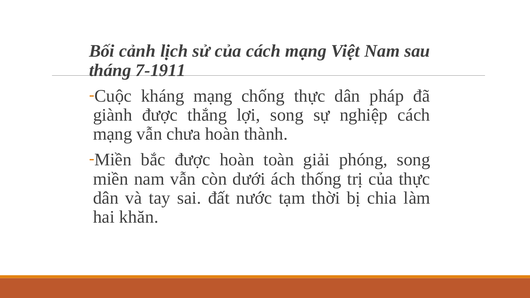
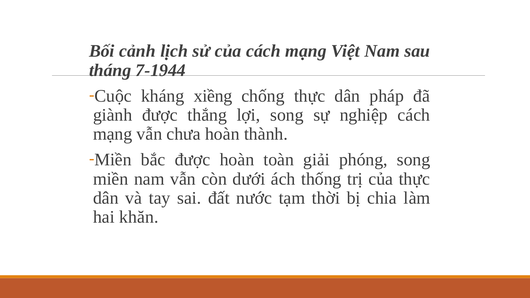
7-1911: 7-1911 -> 7-1944 (161, 70)
kháng mạng: mạng -> xiềng (213, 96)
